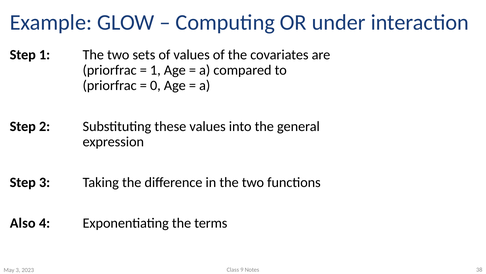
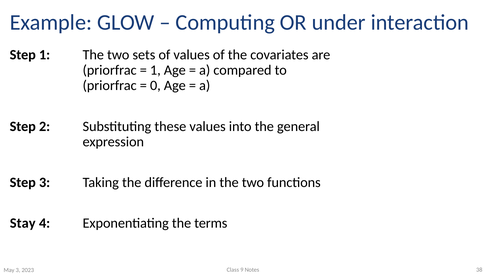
Also: Also -> Stay (23, 223)
